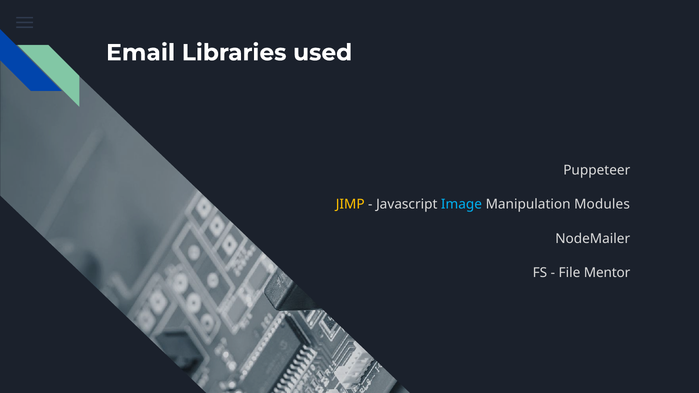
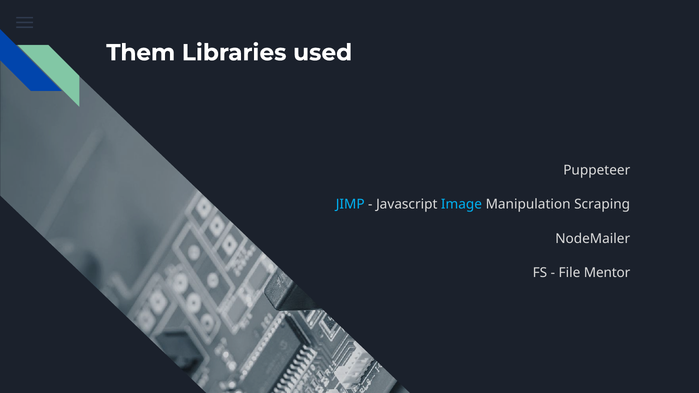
Email: Email -> Them (141, 53)
JIMP colour: yellow -> light blue (350, 204)
Modules: Modules -> Scraping (602, 204)
